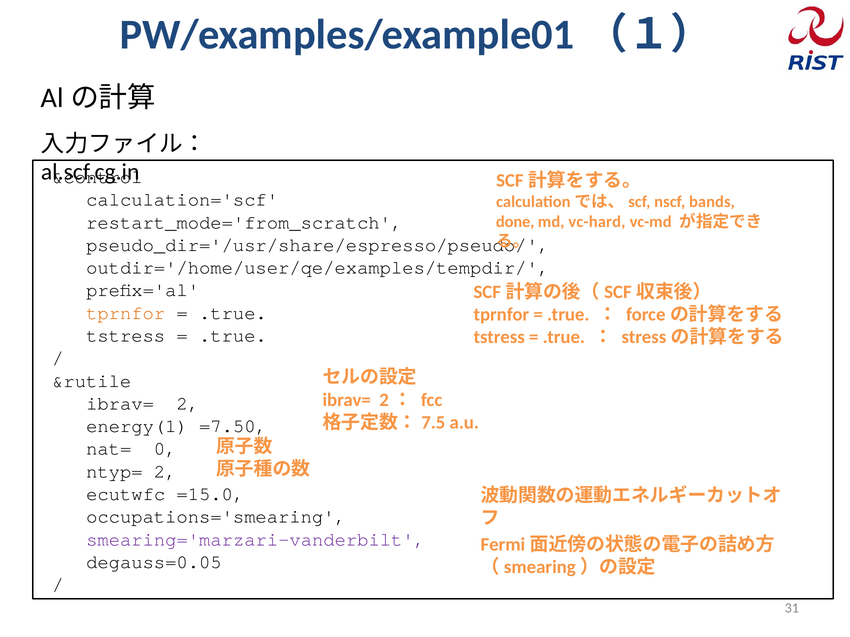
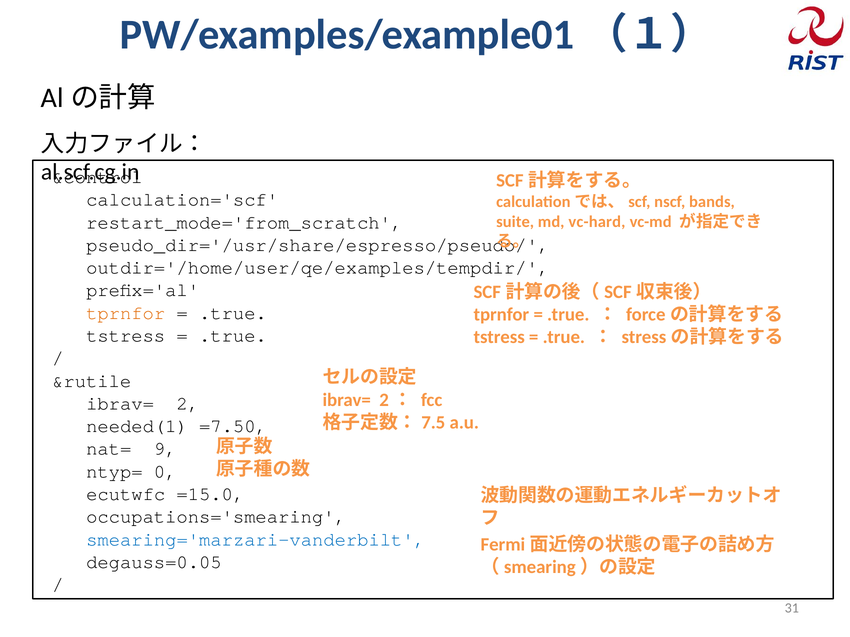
done: done -> suite (515, 222)
energy(1: energy(1 -> needed(1 (137, 426)
0: 0 -> 9 (165, 449)
ntyp= 2: 2 -> 0 (165, 472)
smearing='marzari-vanderbilt colour: purple -> blue (256, 540)
